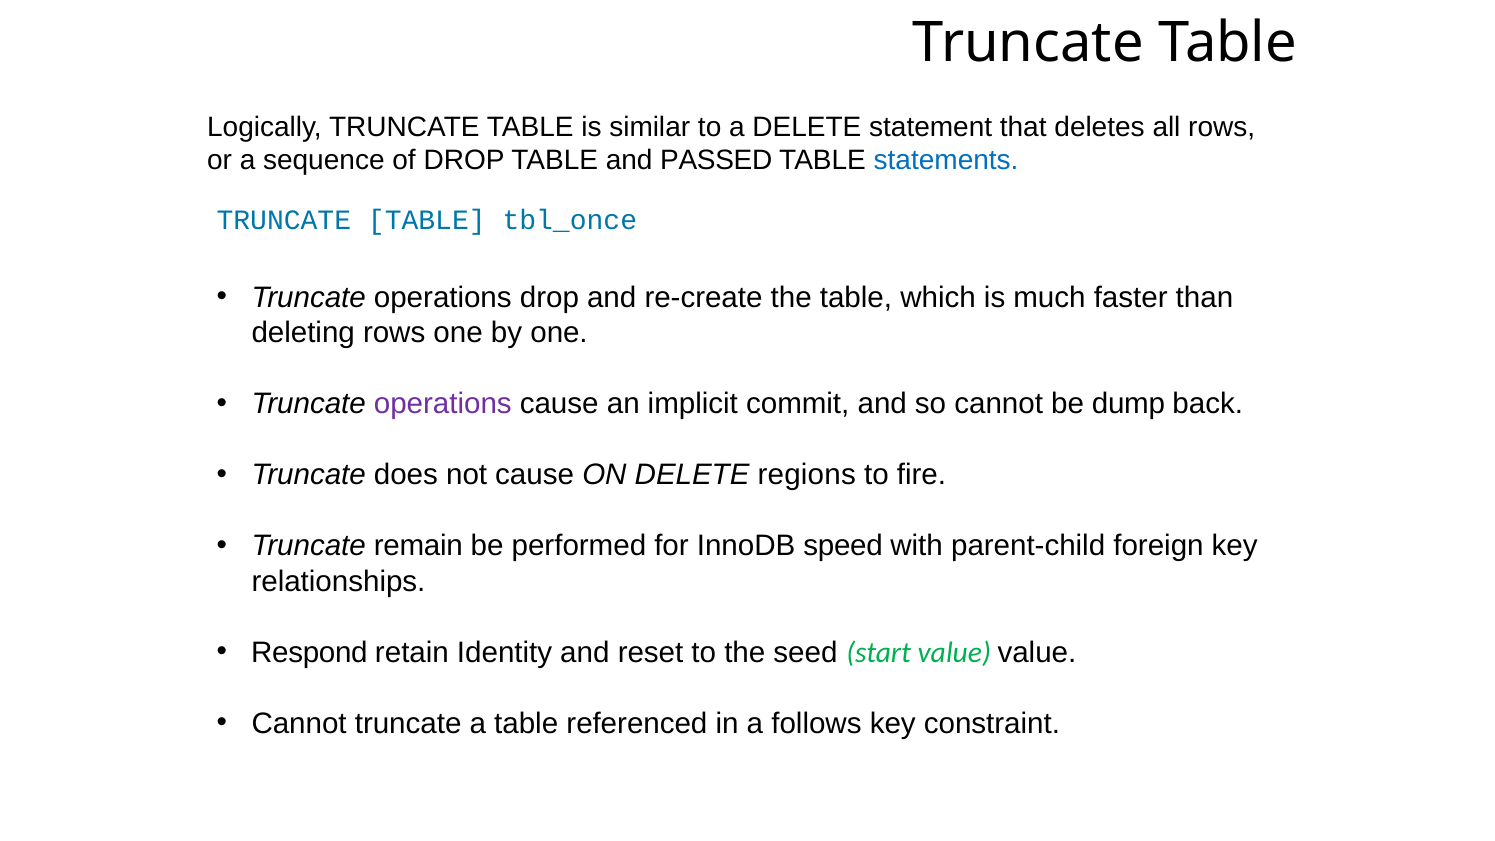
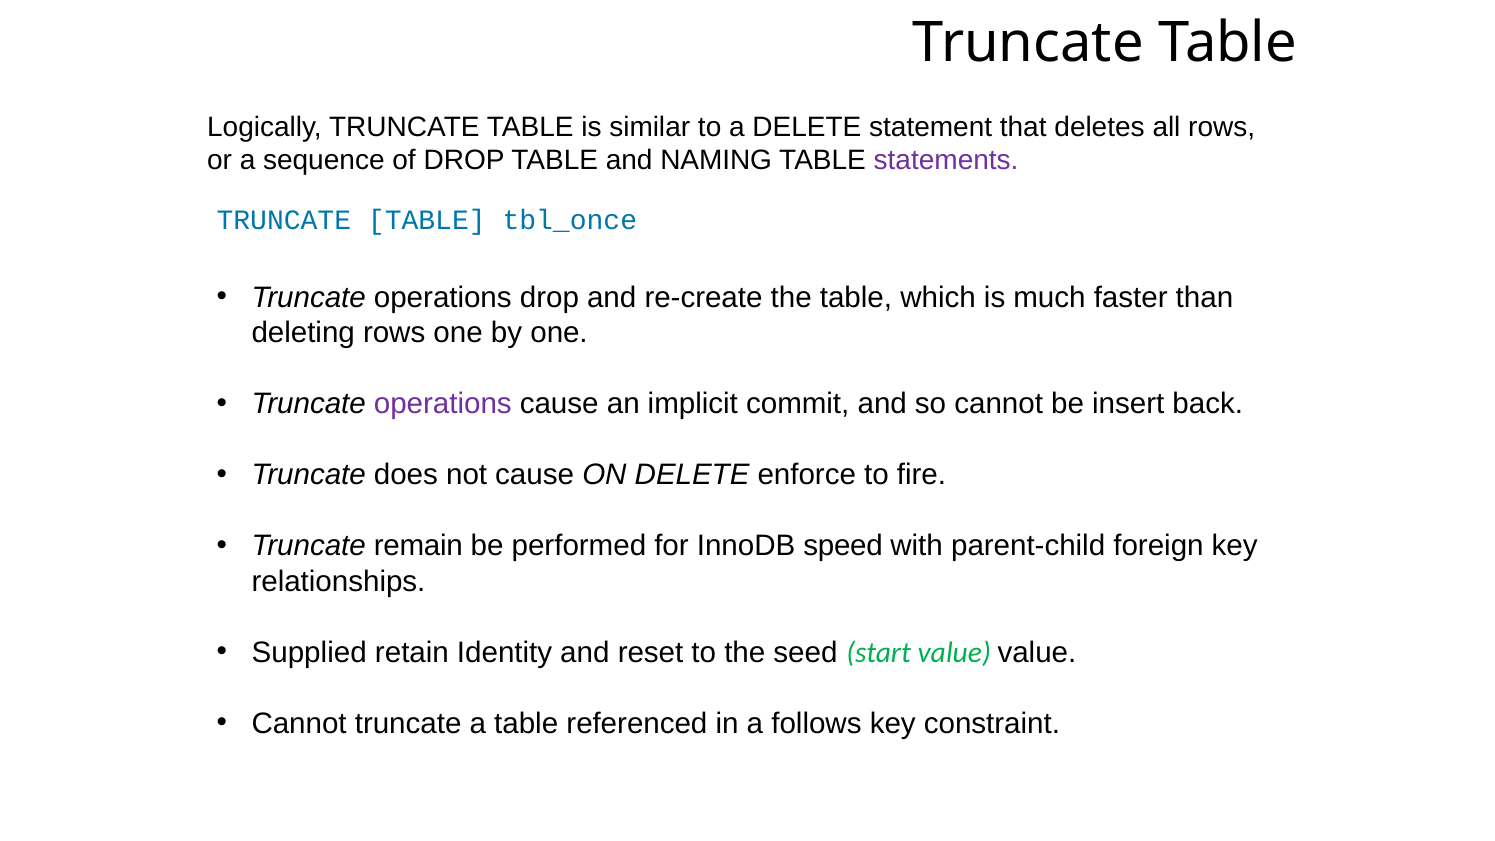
PASSED: PASSED -> NAMING (716, 161)
statements colour: blue -> purple (946, 161)
dump: dump -> insert (1128, 404)
regions: regions -> enforce (807, 475)
Respond: Respond -> Supplied (309, 653)
